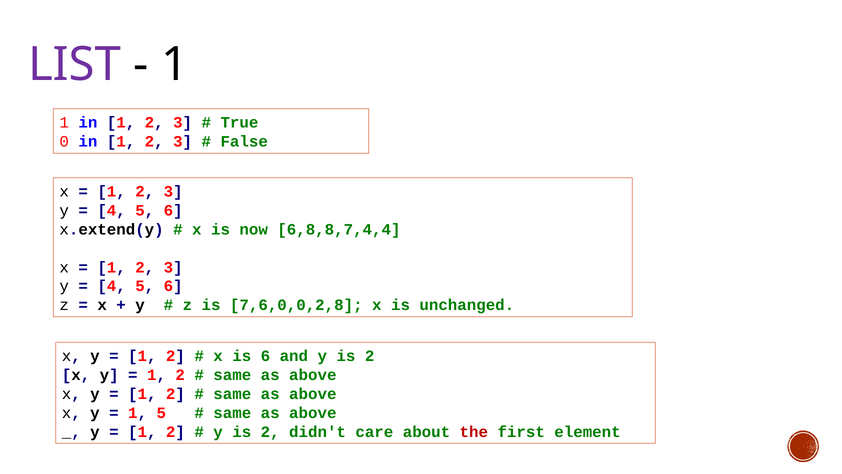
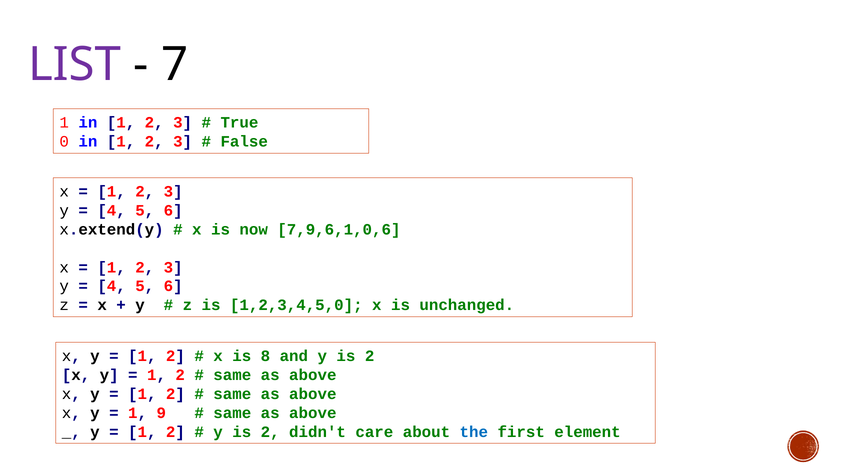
1: 1 -> 7 (175, 64)
6,8,8,7,4,4: 6,8,8,7,4,4 -> 7,9,6,1,0,6 (339, 229)
7,6,0,0,2,8: 7,6,0,0,2,8 -> 1,2,3,4,5,0 (296, 305)
is 6: 6 -> 8 (265, 356)
1 5: 5 -> 9 (161, 413)
the colour: red -> blue (474, 431)
